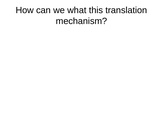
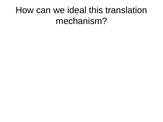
what: what -> ideal (77, 10)
